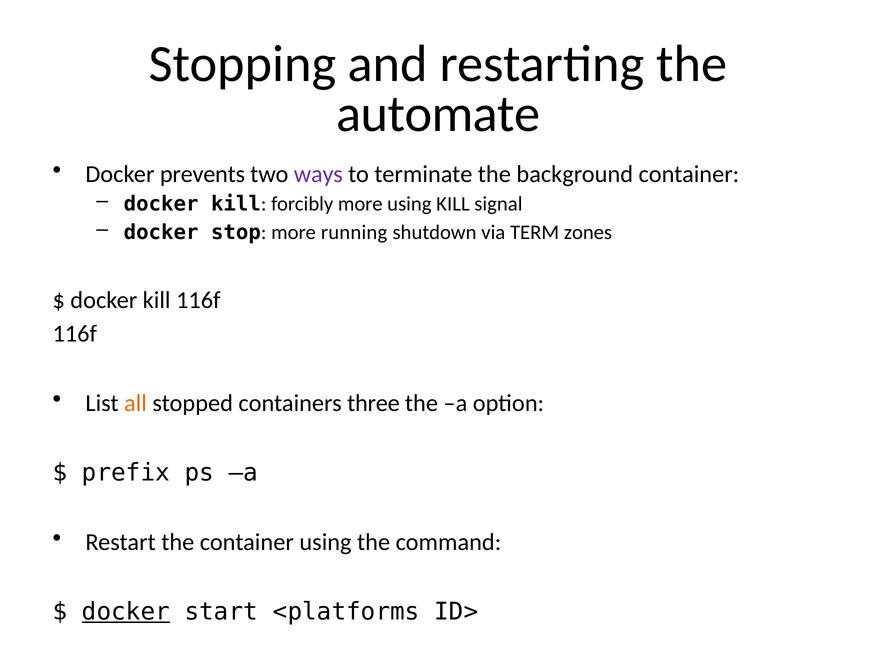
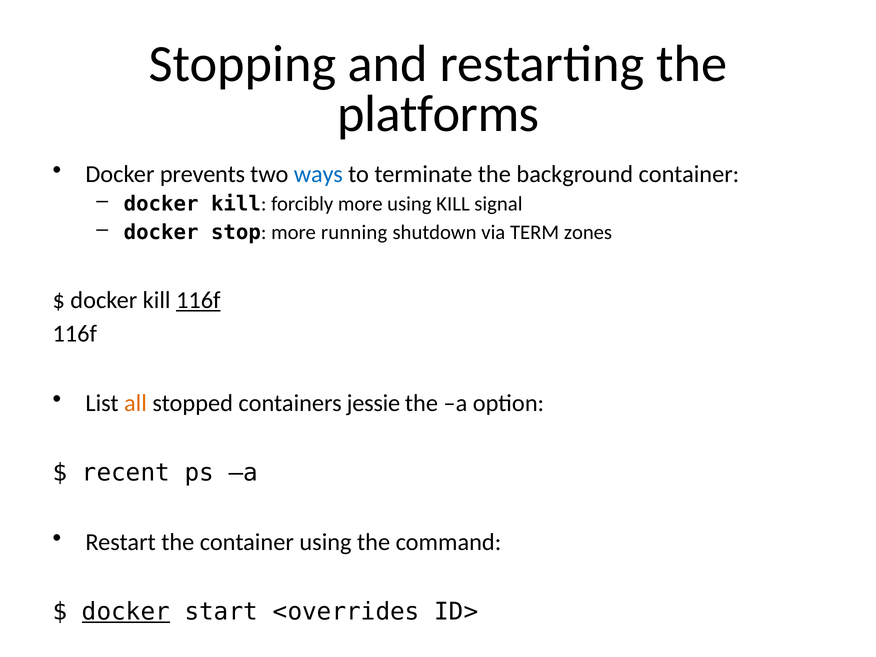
automate: automate -> platforms (438, 114)
ways colour: purple -> blue (318, 174)
116f underline: none -> present (198, 300)
three: three -> jessie (373, 403)
prefix: prefix -> recent (126, 473)
<platforms: <platforms -> <overrides (346, 612)
